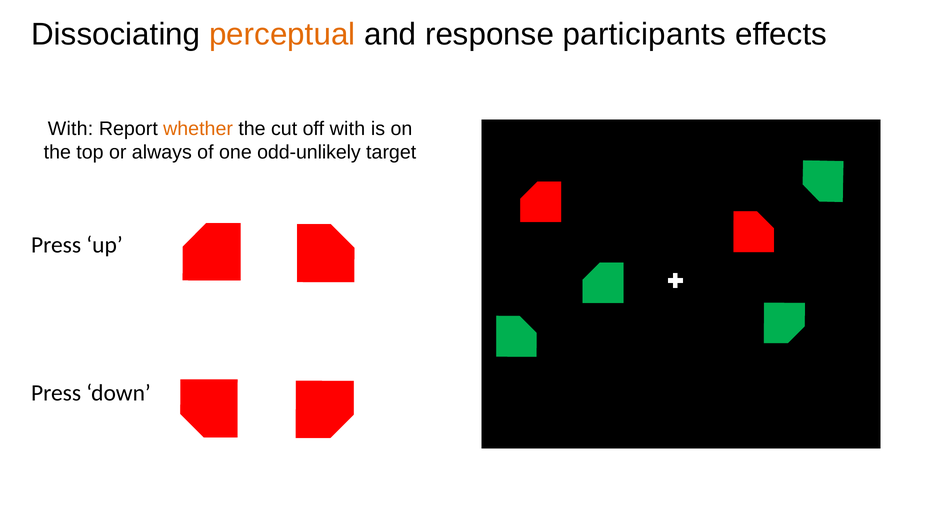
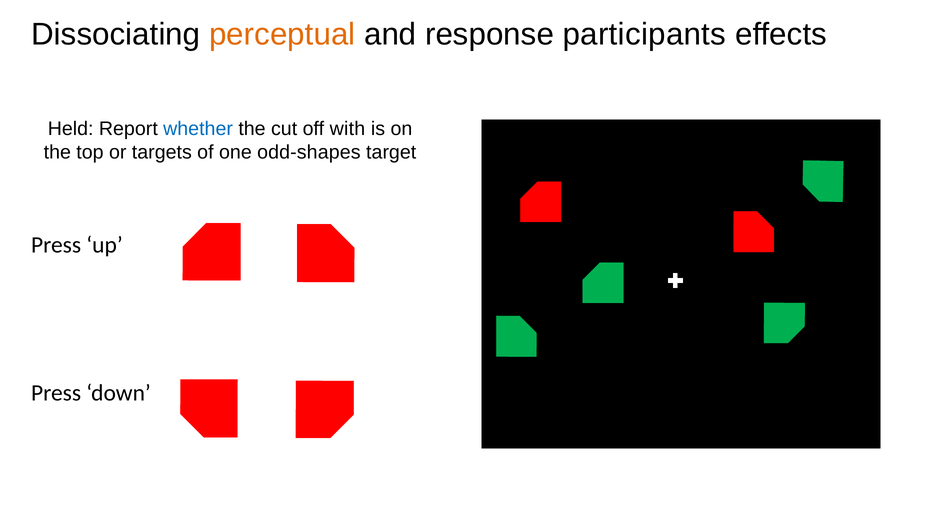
With: With -> Held (71, 129)
whether colour: orange -> blue (198, 129)
always: always -> targets (162, 152)
odd-unlikely: odd-unlikely -> odd-shapes (309, 152)
